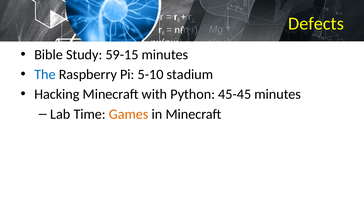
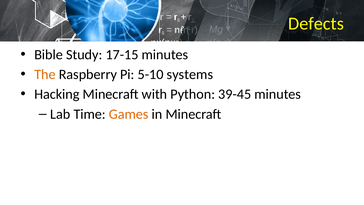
59-15: 59-15 -> 17-15 (122, 55)
The colour: blue -> orange (45, 74)
stadium: stadium -> systems (190, 74)
45-45: 45-45 -> 39-45 (235, 94)
